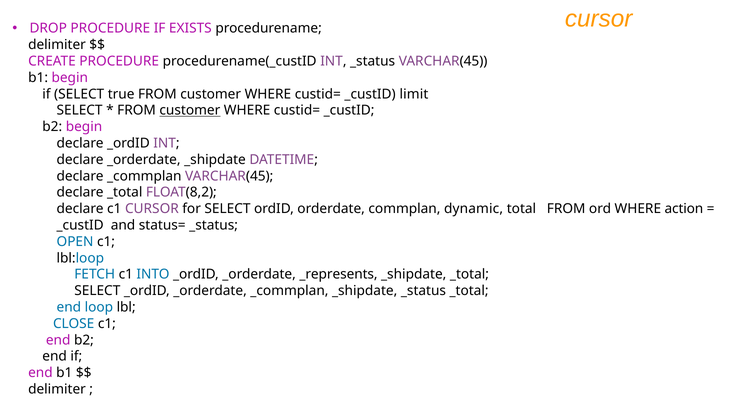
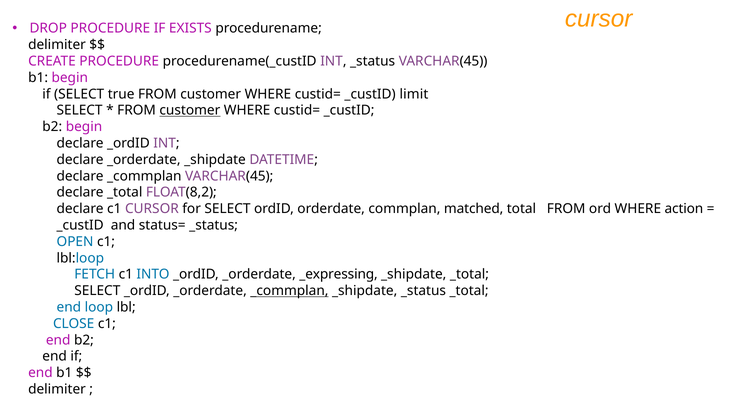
dynamic: dynamic -> matched (474, 209)
_represents: _represents -> _expressing (339, 274)
_commplan underline: none -> present (289, 291)
